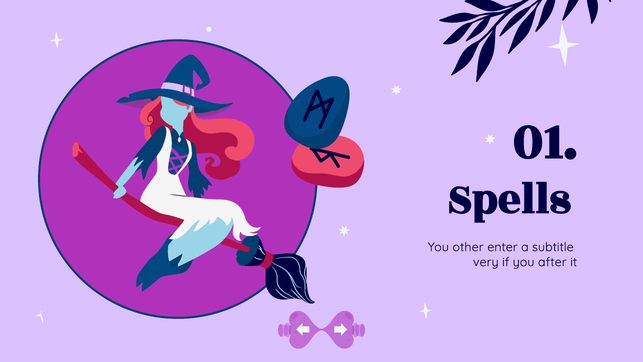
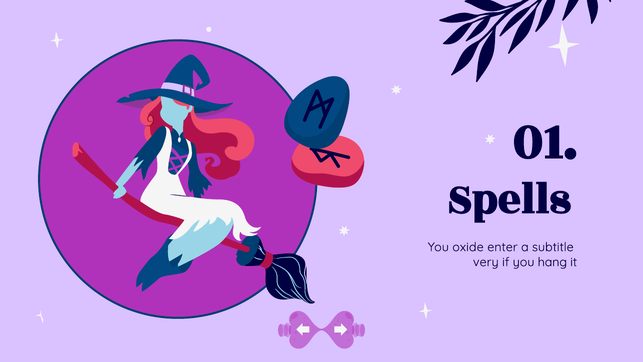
other: other -> oxide (468, 247)
after: after -> hang (552, 262)
